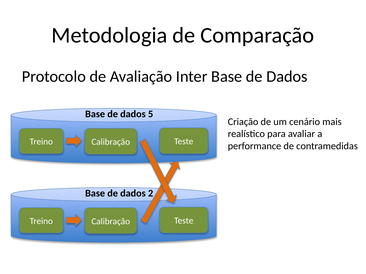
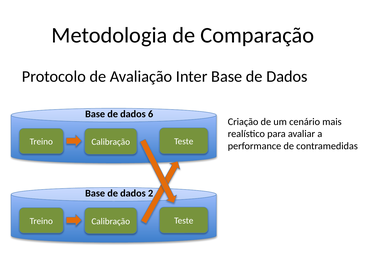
5: 5 -> 6 (151, 114)
